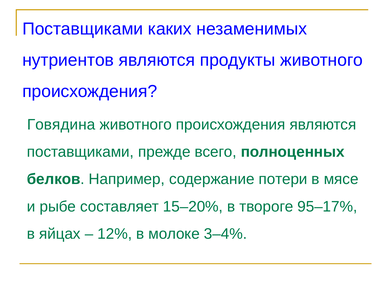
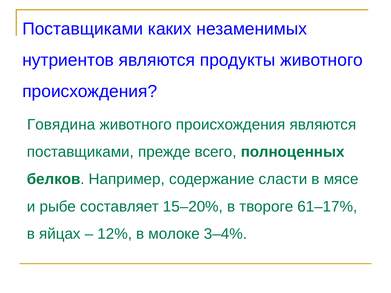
потери: потери -> сласти (283, 179)
95–17%: 95–17% -> 61–17% (327, 207)
